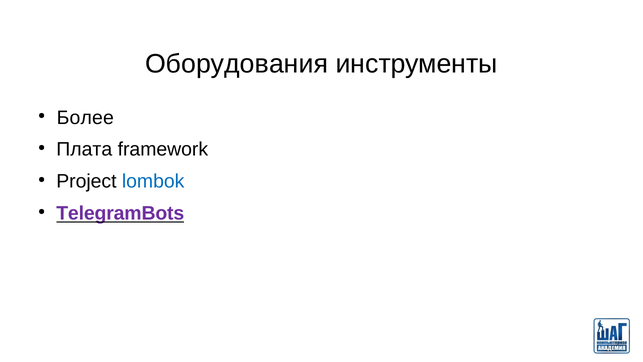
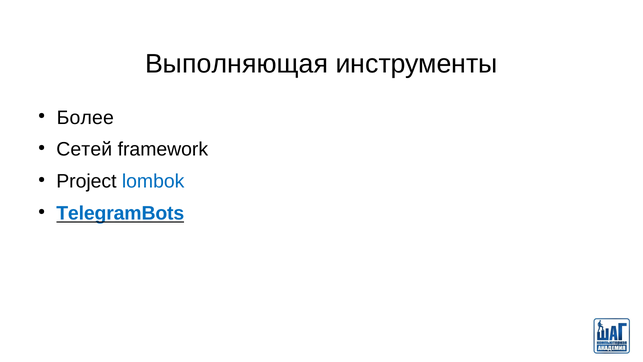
Оборудования: Оборудования -> Выполняющая (237, 64)
Плата: Плата -> Сетей (84, 149)
TelegramBots colour: purple -> blue (120, 213)
